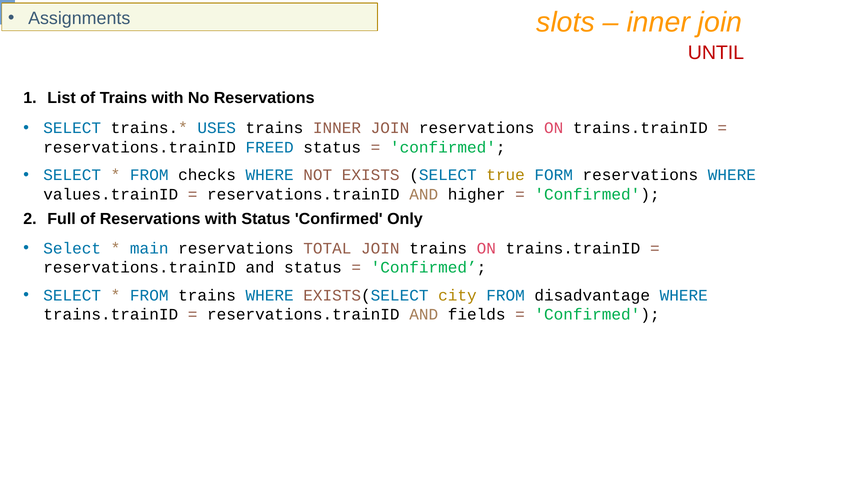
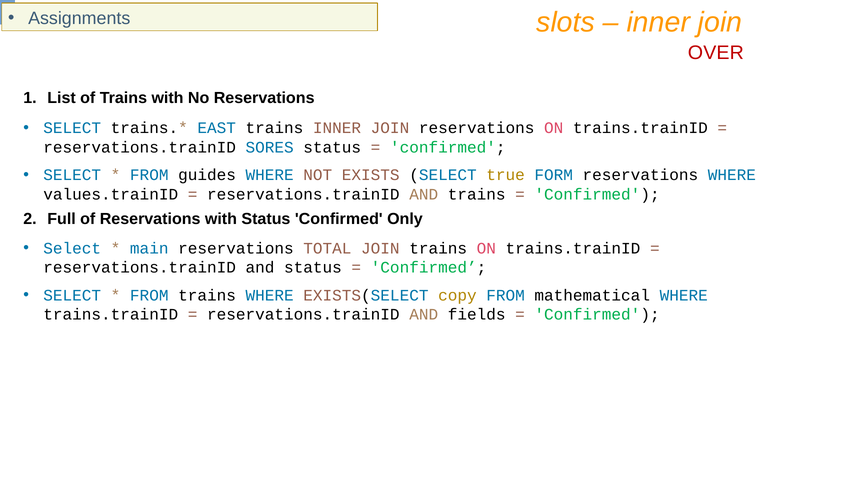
UNTIL: UNTIL -> OVER (716, 53)
USES: USES -> EAST (217, 128)
FREED: FREED -> SORES (270, 147)
checks: checks -> guides (207, 175)
AND higher: higher -> trains (477, 195)
city: city -> copy (457, 296)
disadvantage: disadvantage -> mathematical (592, 296)
